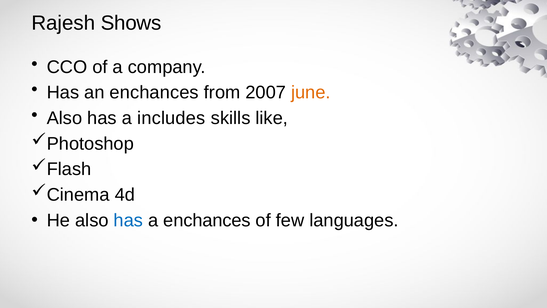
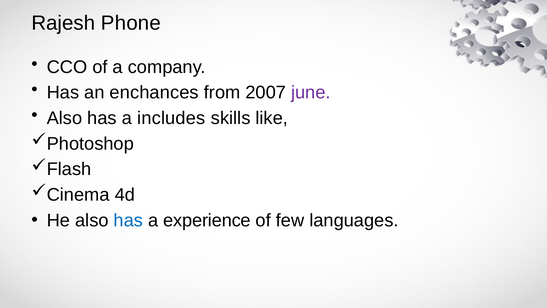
Shows: Shows -> Phone (131, 23)
june colour: orange -> purple (311, 92)
a enchances: enchances -> experience (207, 220)
